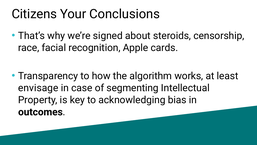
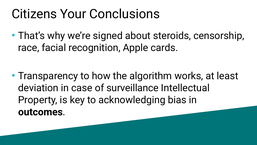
envisage: envisage -> deviation (38, 88)
segmenting: segmenting -> surveillance (133, 88)
